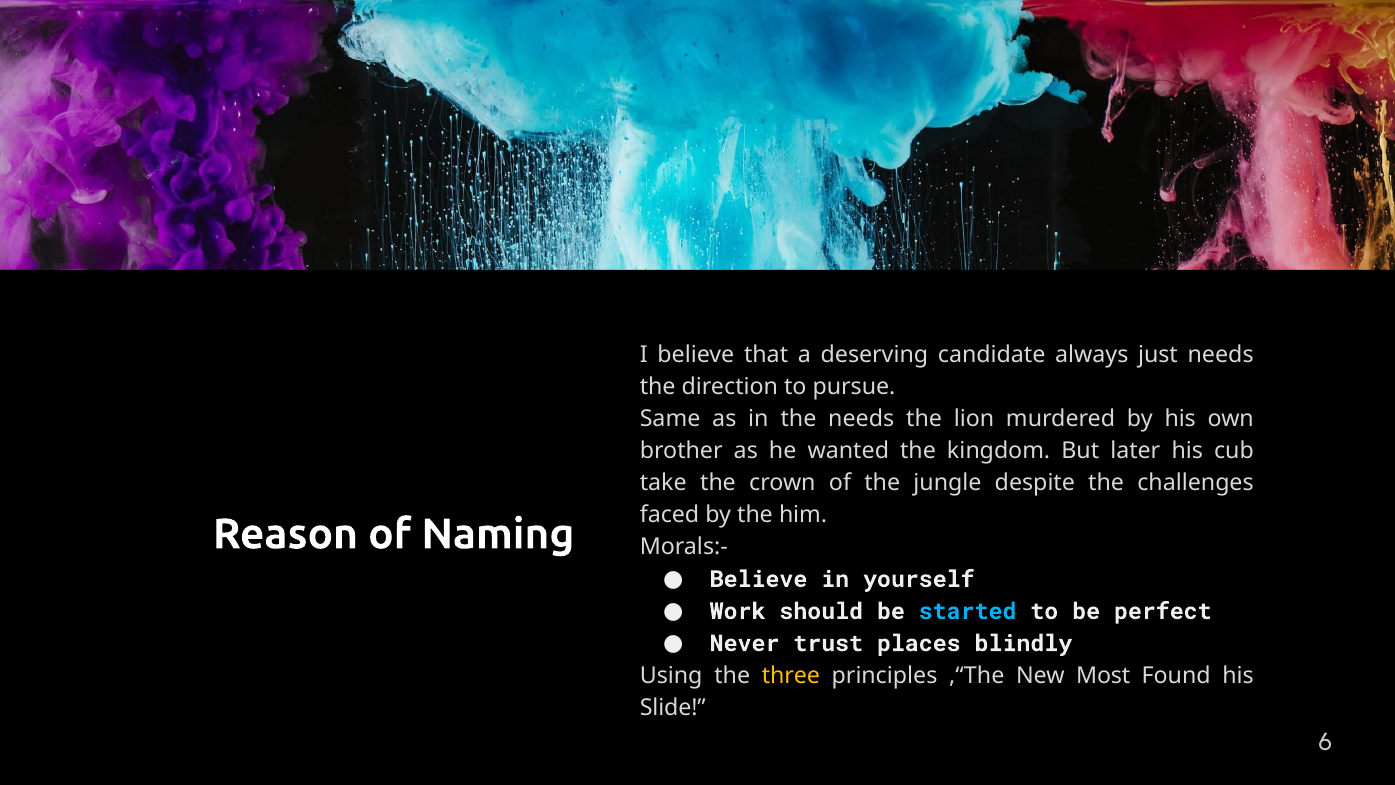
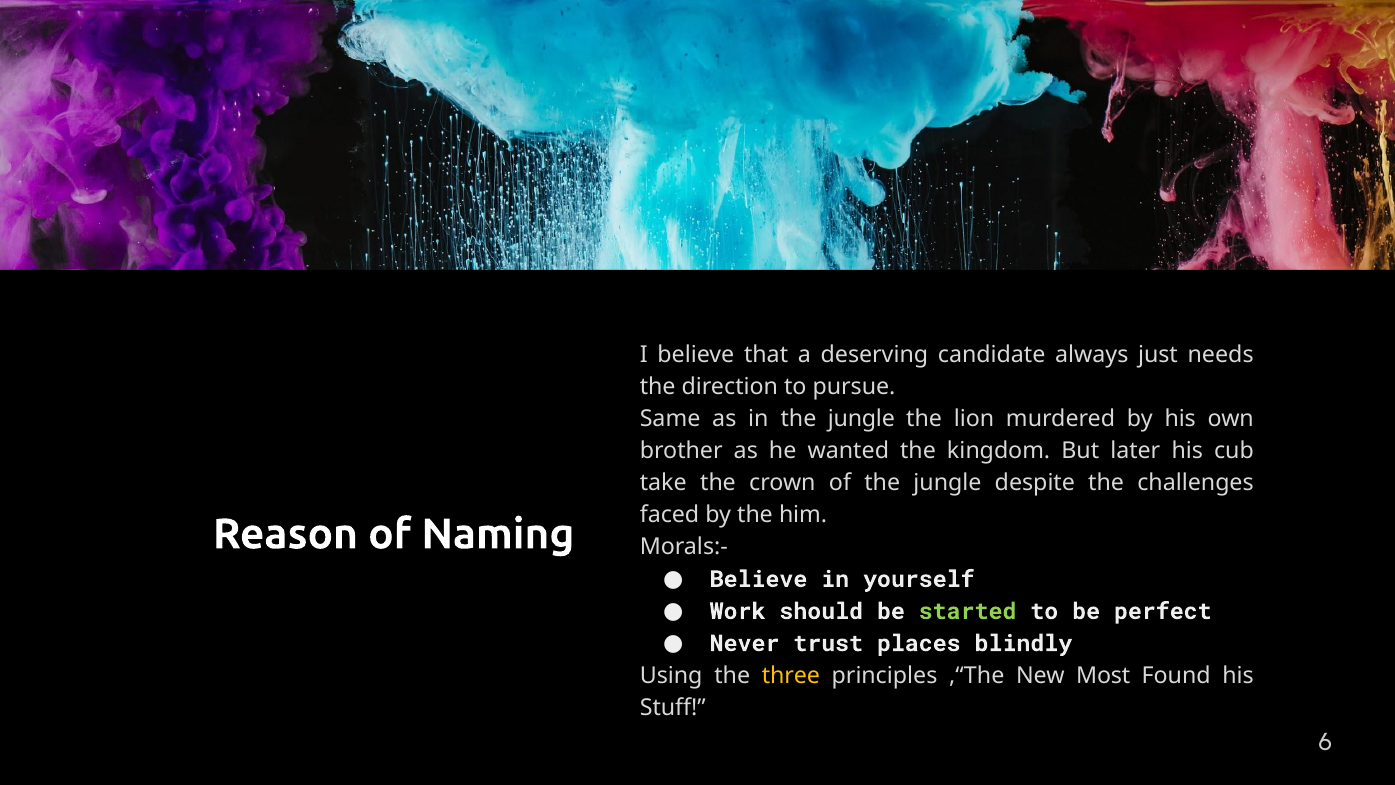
in the needs: needs -> jungle (861, 419)
started colour: light blue -> light green (968, 611)
Slide: Slide -> Stuff (673, 707)
